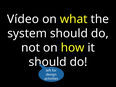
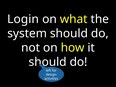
Vídeo: Vídeo -> Login (23, 19)
